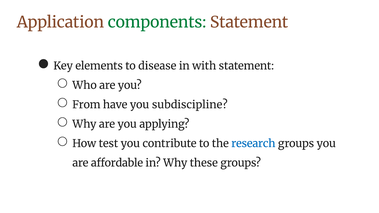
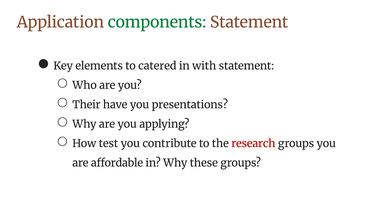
disease: disease -> catered (157, 66)
From: From -> Their (86, 105)
subdiscipline: subdiscipline -> presentations (190, 105)
research colour: blue -> red (253, 144)
